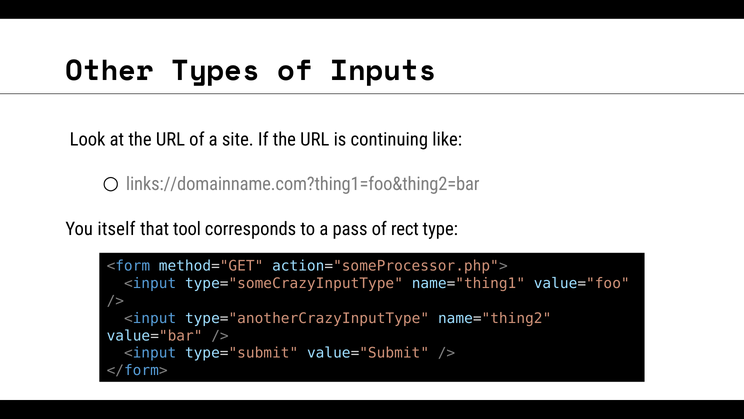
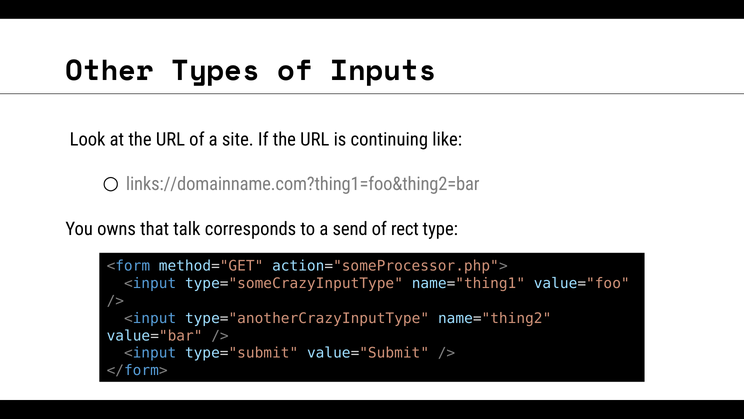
itself: itself -> owns (117, 229)
tool: tool -> talk (187, 229)
pass: pass -> send (350, 229)
